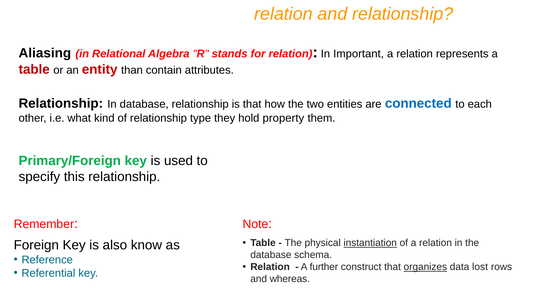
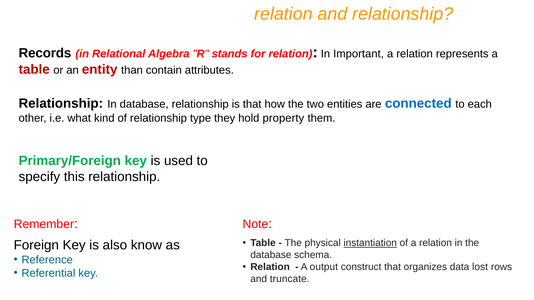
Aliasing: Aliasing -> Records (45, 53)
further: further -> output (324, 267)
organizes underline: present -> none (425, 267)
whereas: whereas -> truncate (290, 279)
